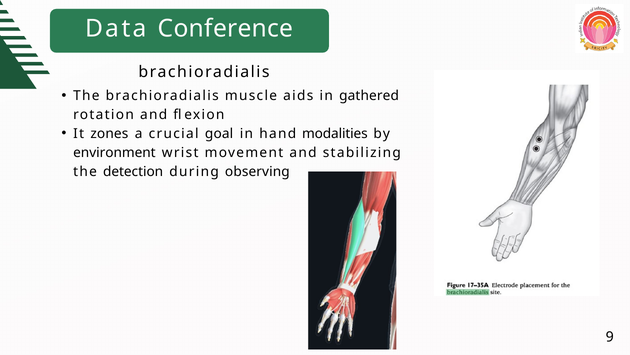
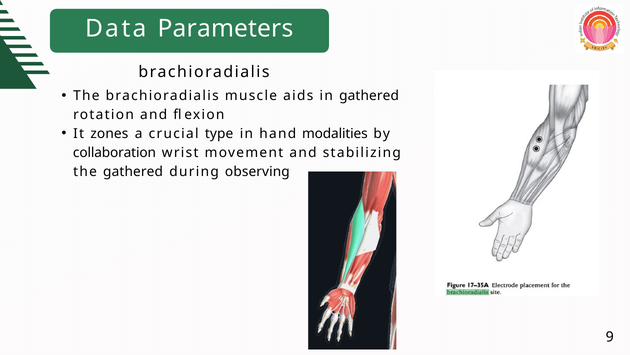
Conference: Conference -> Parameters (226, 28)
goal: goal -> type (219, 134)
environment: environment -> collaboration (114, 152)
the detection: detection -> gathered (133, 171)
